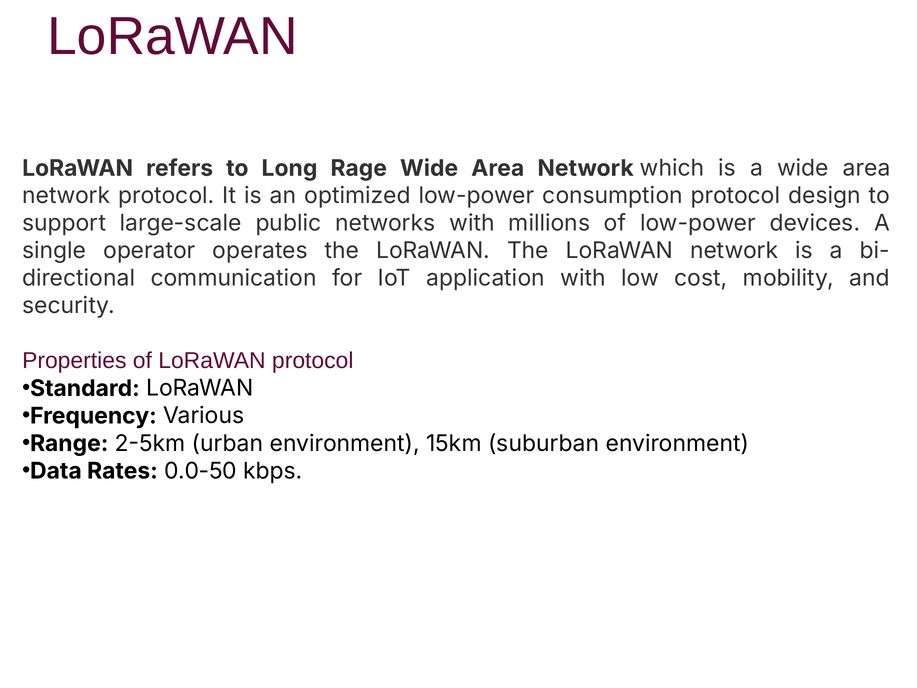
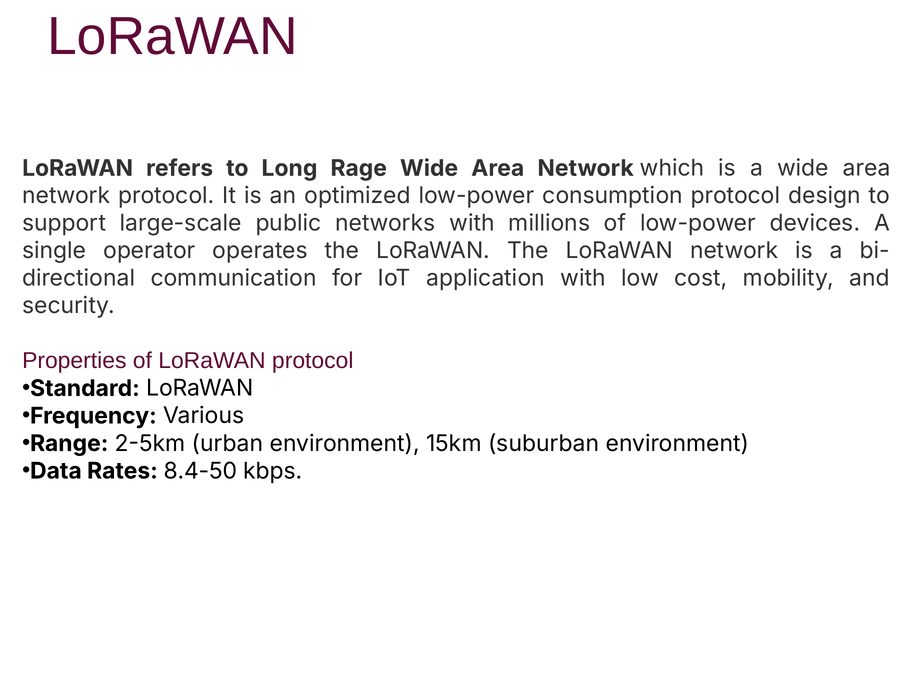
0.0-50: 0.0-50 -> 8.4-50 (200, 471)
